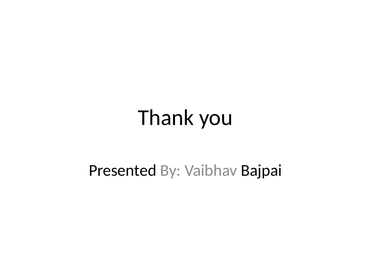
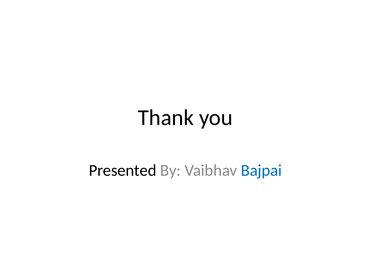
Bajpai colour: black -> blue (261, 171)
